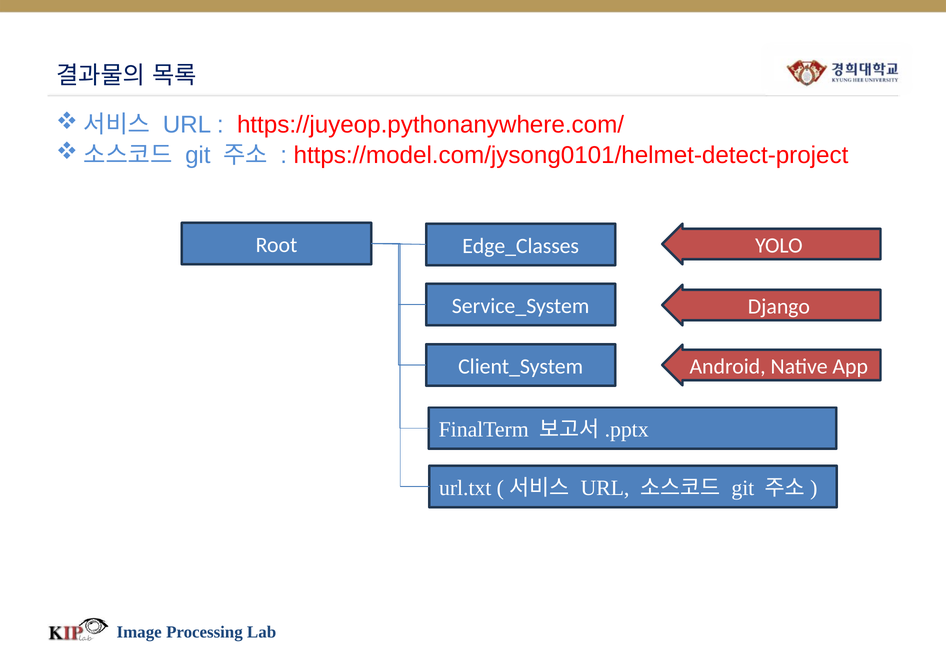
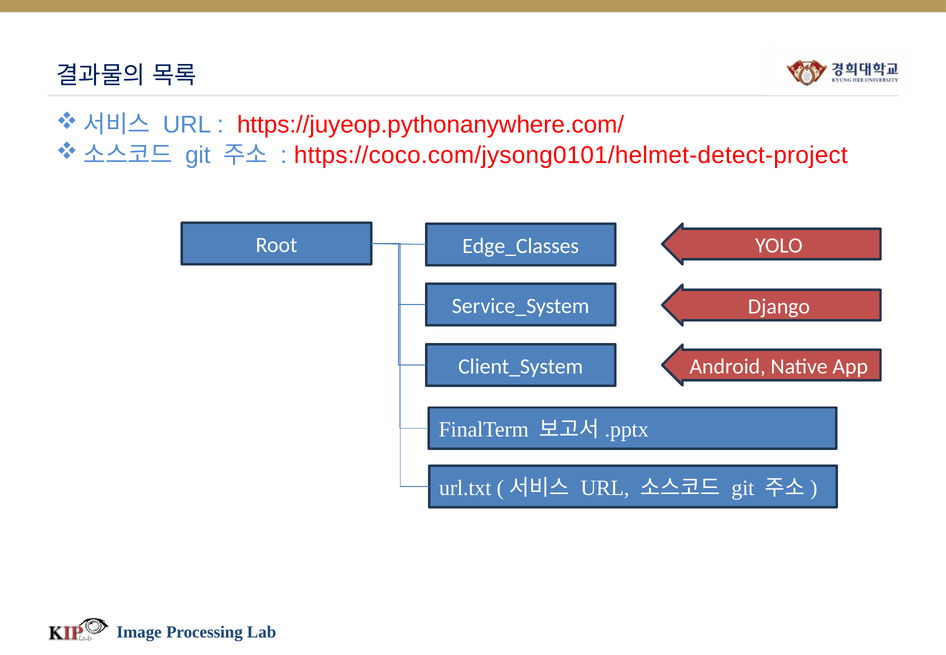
https://model.com/jysong0101/helmet-detect-project: https://model.com/jysong0101/helmet-detect-project -> https://coco.com/jysong0101/helmet-detect-project (571, 155)
